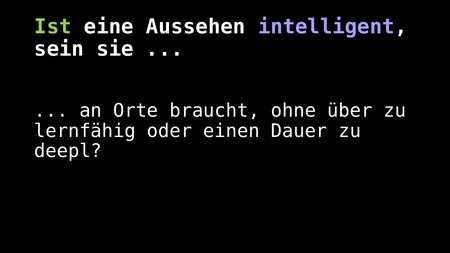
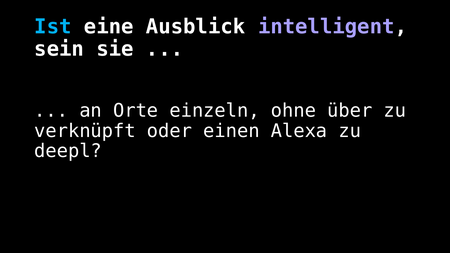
Ist colour: light green -> light blue (53, 27)
Aussehen: Aussehen -> Ausblick (196, 27)
braucht: braucht -> einzeln (215, 111)
lernfähig: lernfähig -> verknüpft (85, 131)
Dauer: Dauer -> Alexa (299, 131)
